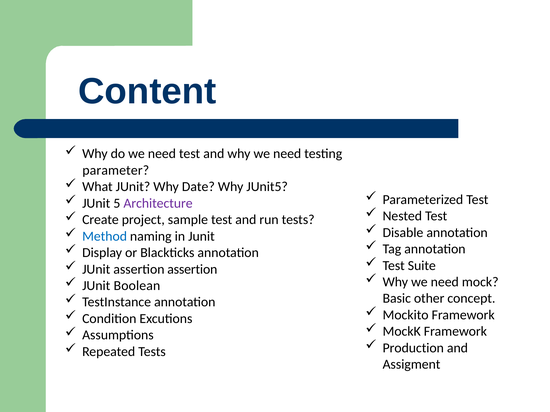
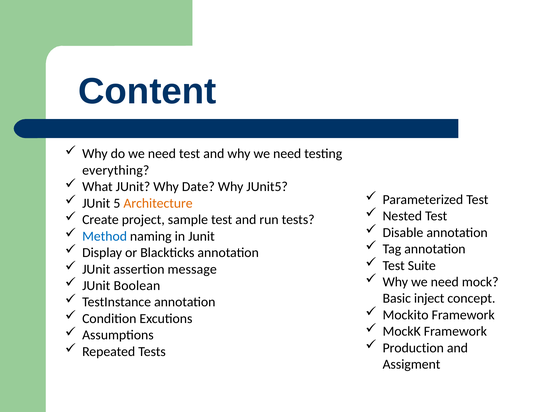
parameter: parameter -> everything (116, 170)
Architecture colour: purple -> orange (158, 203)
assertion assertion: assertion -> message (192, 269)
other: other -> inject (429, 299)
